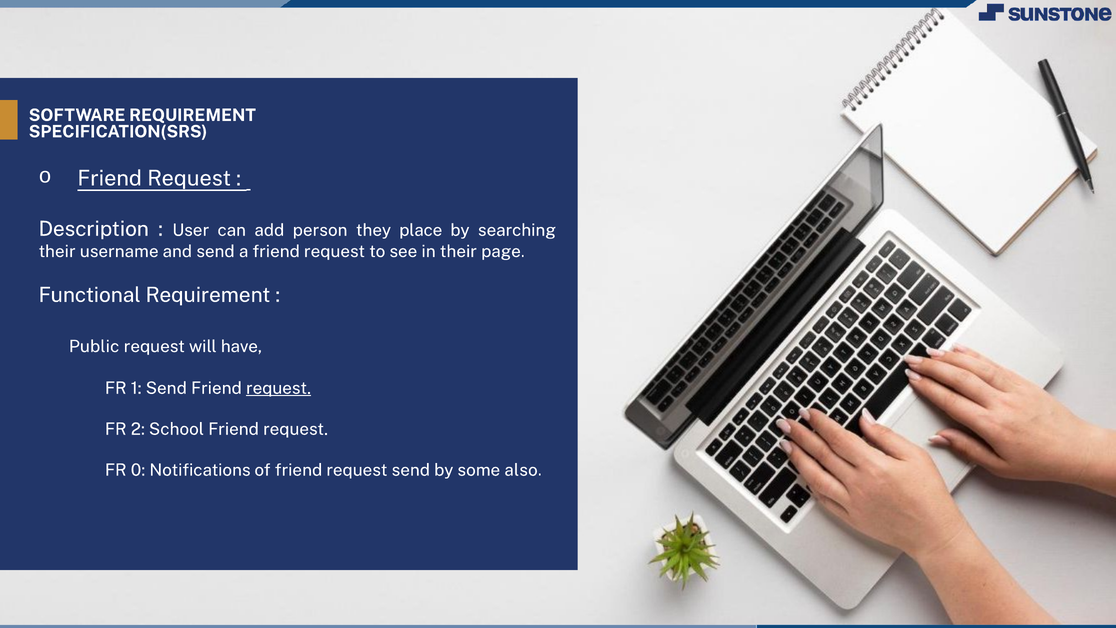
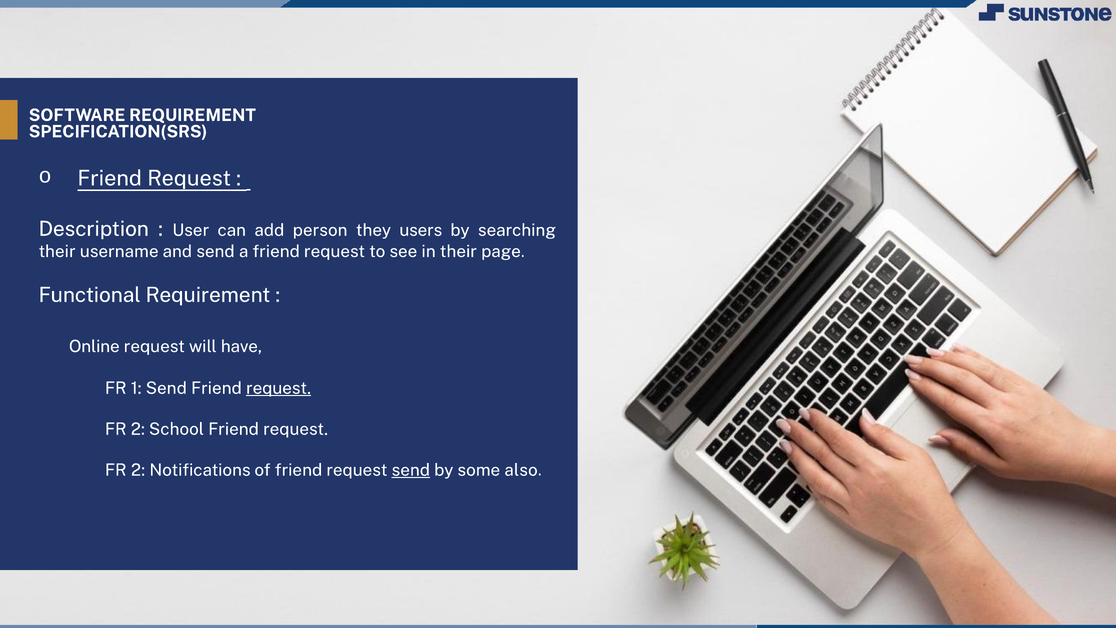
place: place -> users (421, 230)
Public: Public -> Online (94, 346)
0: 0 -> 2 (138, 470)
send underline: none -> present (411, 470)
